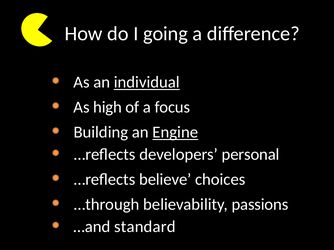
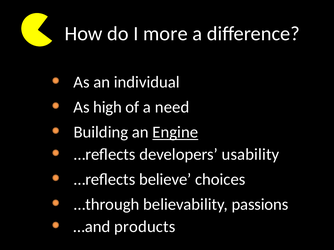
going: going -> more (165, 34)
individual underline: present -> none (147, 82)
focus: focus -> need (172, 107)
personal: personal -> usability (250, 155)
standard: standard -> products (145, 227)
